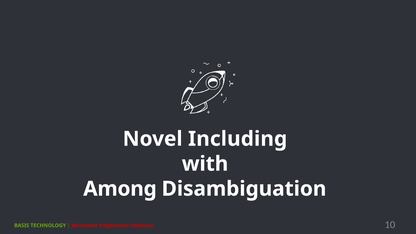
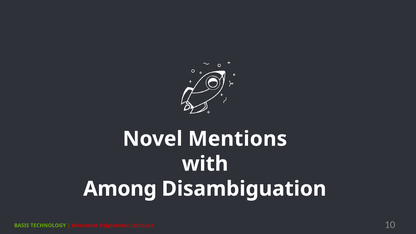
Including: Including -> Mentions (238, 139)
